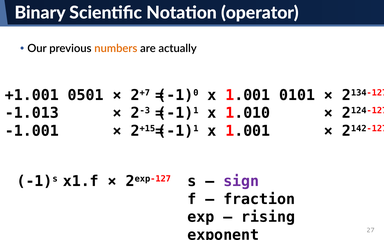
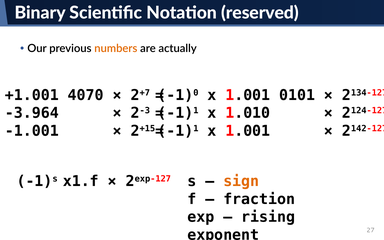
operator: operator -> reserved (260, 13)
0501: 0501 -> 4070 (86, 95)
-1.013: -1.013 -> -3.964 (32, 113)
sign colour: purple -> orange (241, 181)
